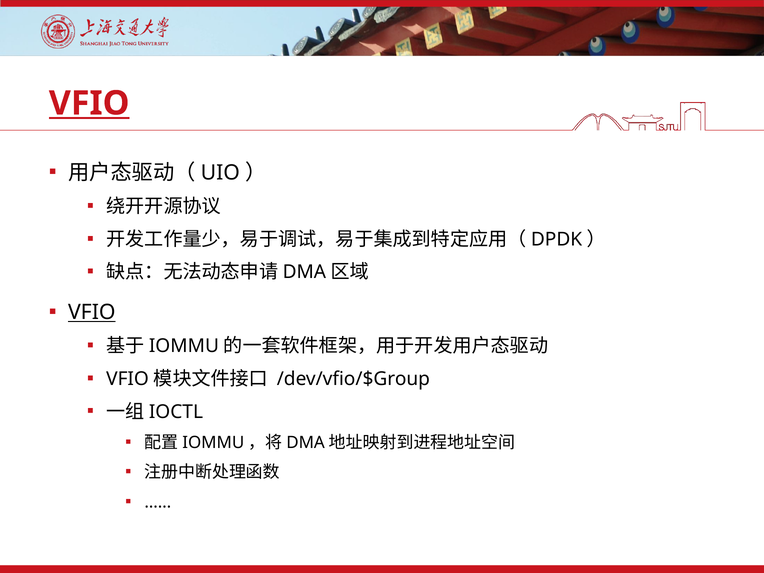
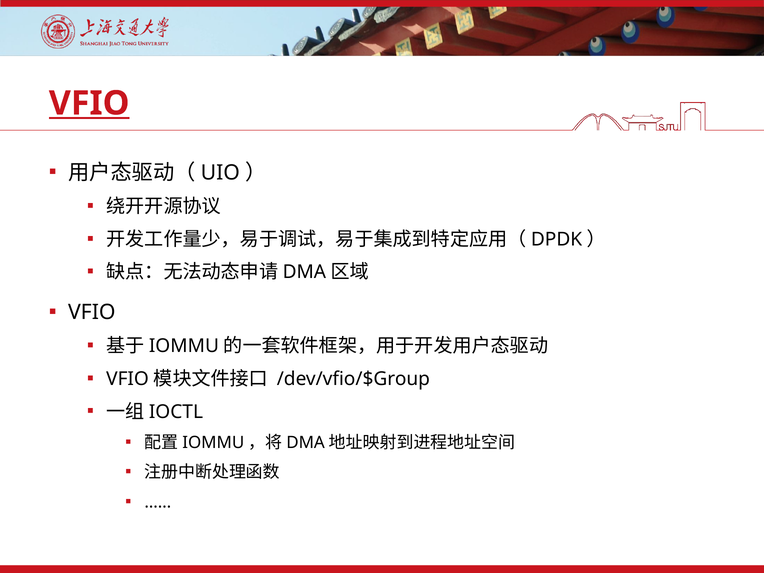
VFIO underline: present -> none (92, 312)
